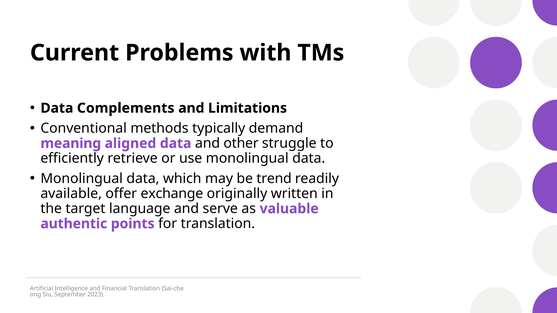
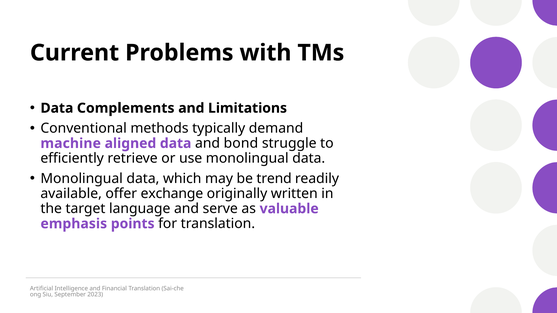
meaning: meaning -> machine (71, 144)
other: other -> bond (241, 144)
authentic: authentic -> emphasis (74, 224)
